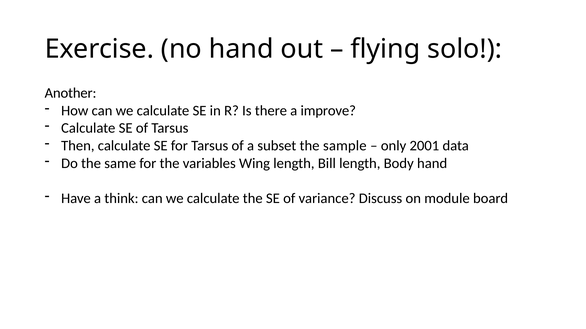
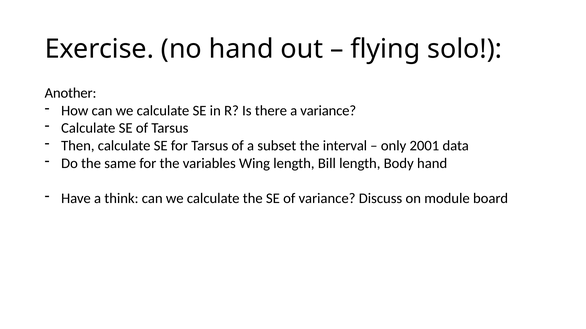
a improve: improve -> variance (328, 111)
sample: sample -> interval (345, 146)
